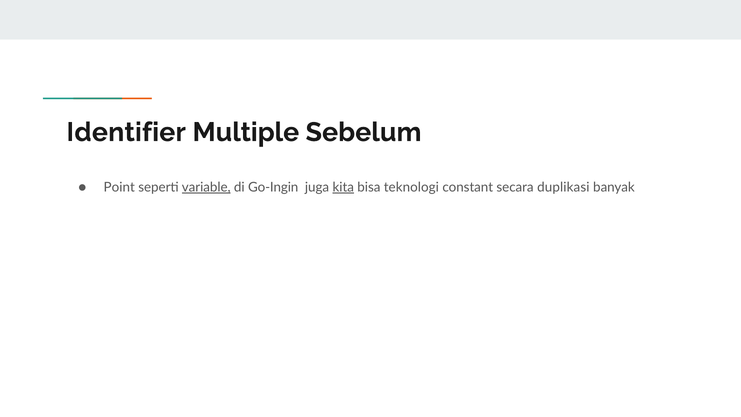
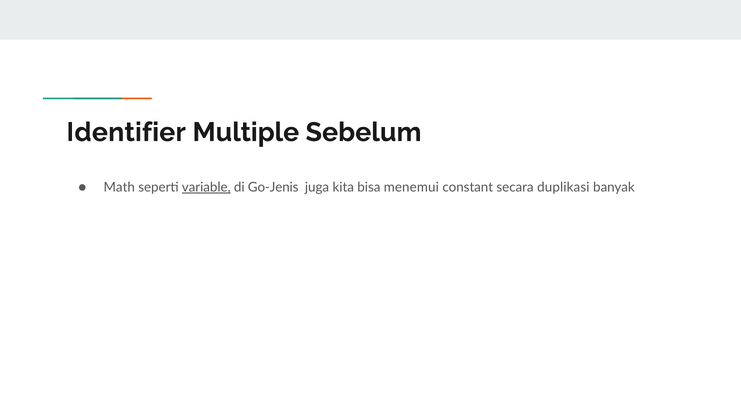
Point: Point -> Math (119, 187)
Go-Ingin: Go-Ingin -> Go-Jenis (273, 187)
kita underline: present -> none (343, 187)
teknologi: teknologi -> menemui (411, 187)
